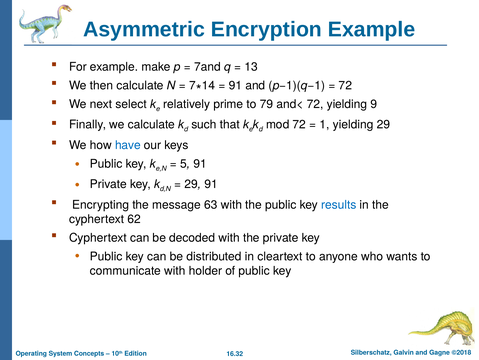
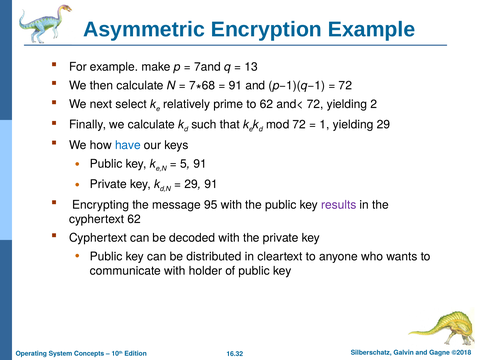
7∗14: 7∗14 -> 7∗68 (202, 85)
to 79: 79 -> 62 (266, 104)
9: 9 -> 2 (374, 104)
63: 63 -> 95 (211, 204)
results colour: blue -> purple (339, 204)
